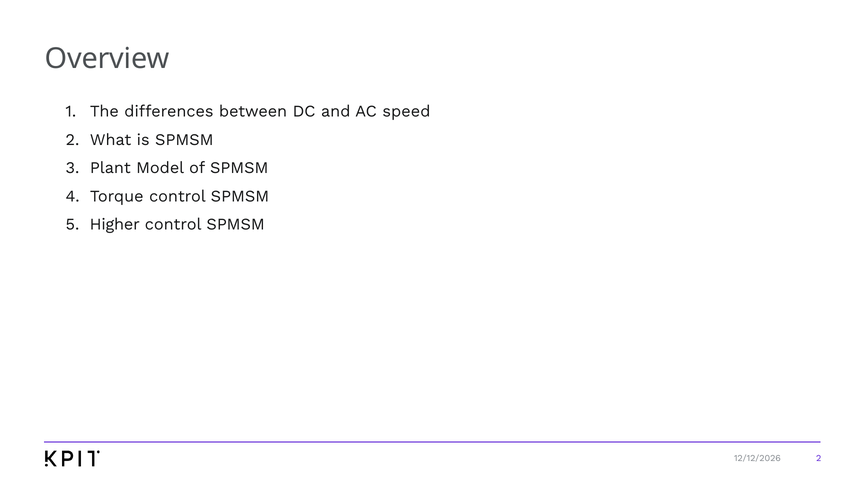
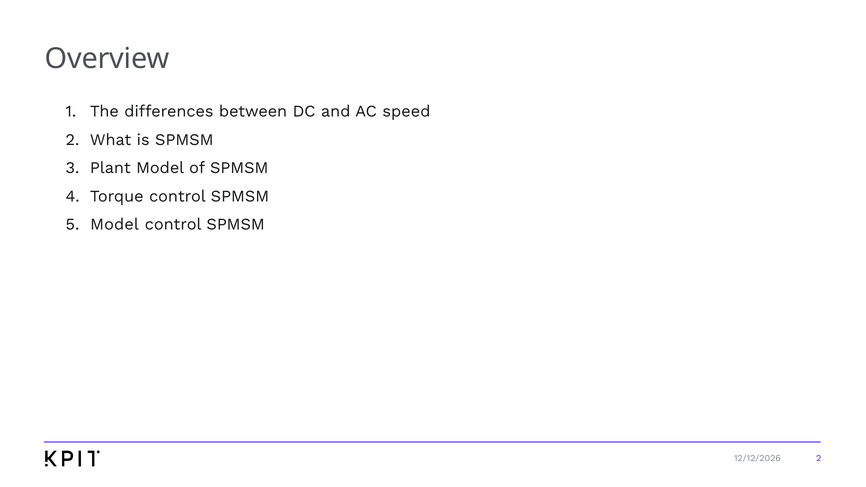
Higher: Higher -> Model (115, 224)
